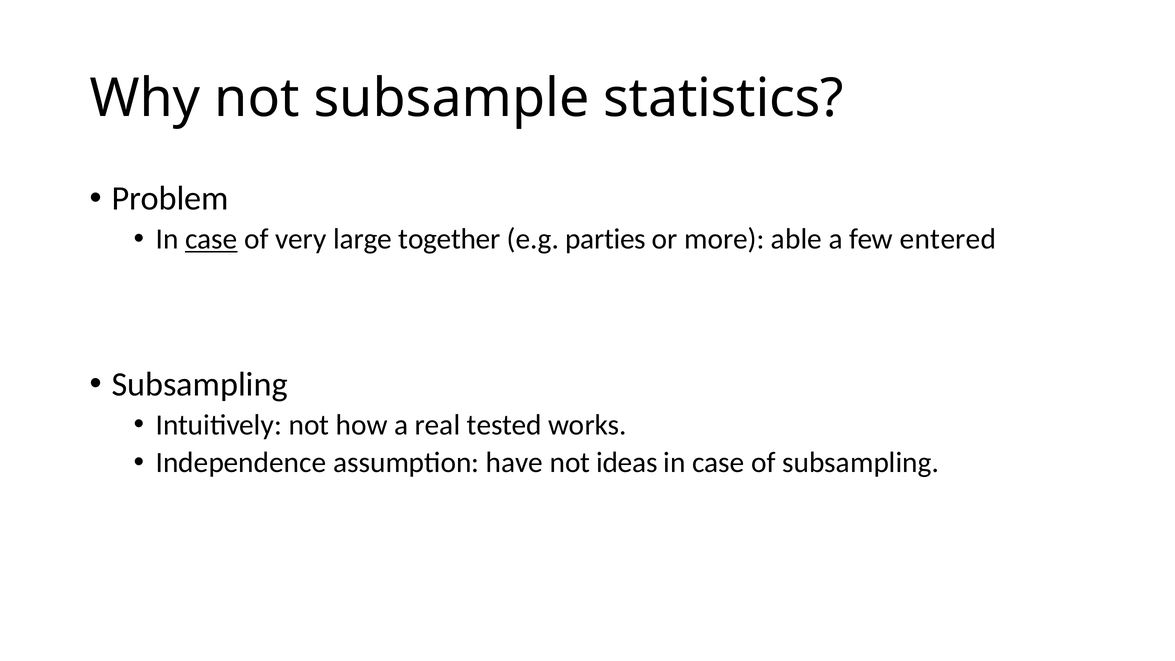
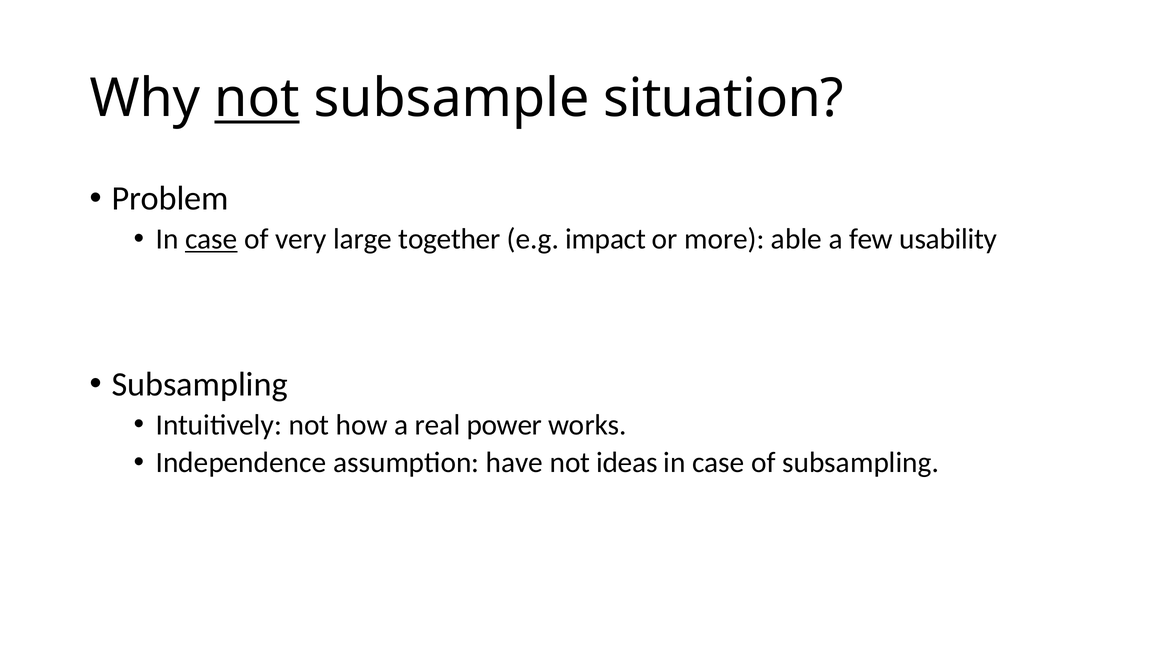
not underline: none -> present (257, 99)
statistics: statistics -> situation (724, 99)
parties: parties -> impact (606, 239)
entered: entered -> usability (948, 239)
tested: tested -> power (504, 425)
